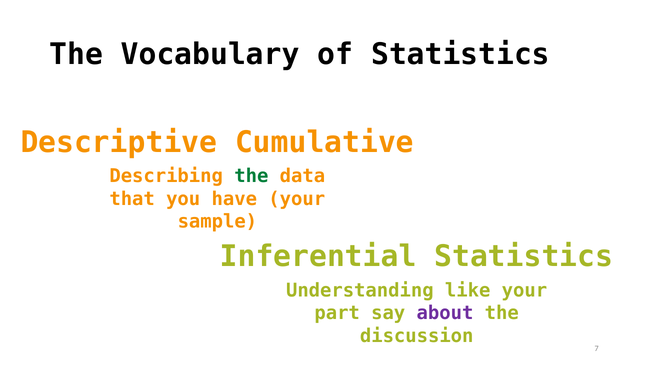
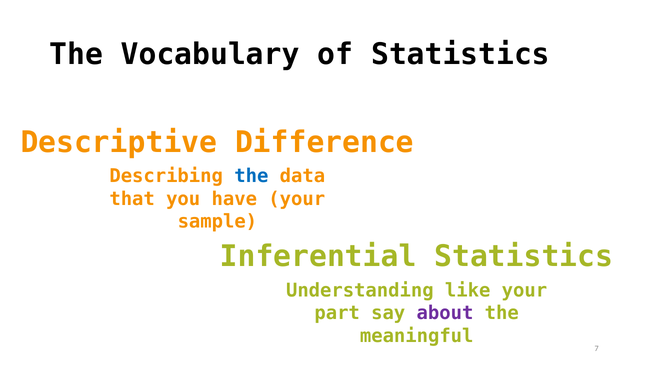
Cumulative: Cumulative -> Difference (324, 142)
the colour: green -> blue (251, 176)
discussion: discussion -> meaningful (417, 335)
